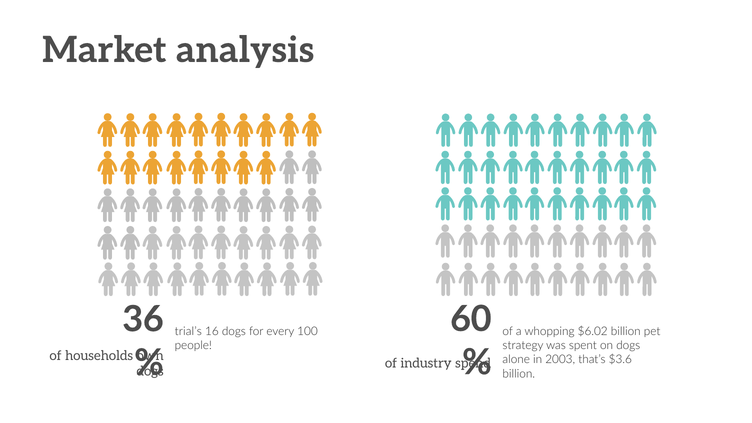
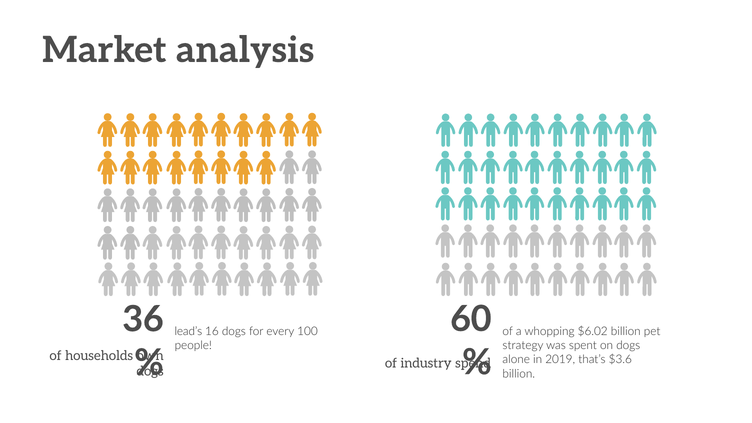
trial’s: trial’s -> lead’s (188, 331)
2003: 2003 -> 2019 (560, 360)
